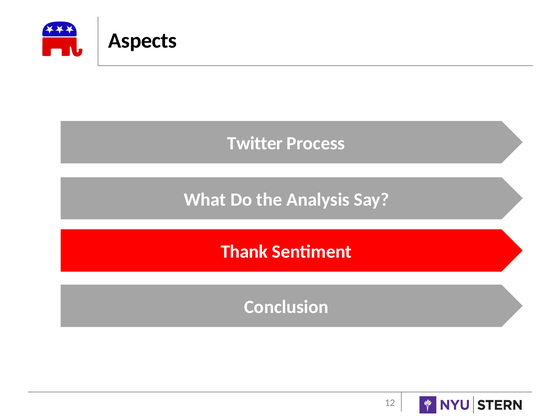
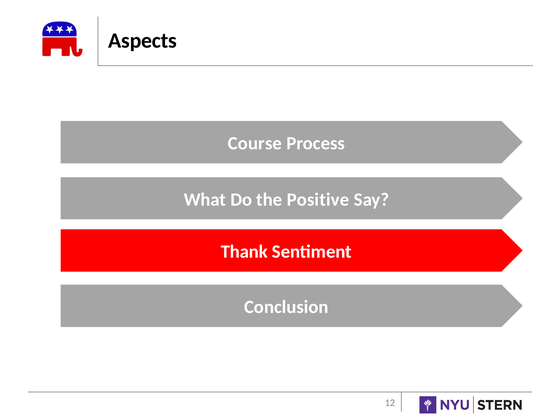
Twitter: Twitter -> Course (255, 143)
Analysis: Analysis -> Positive (318, 200)
